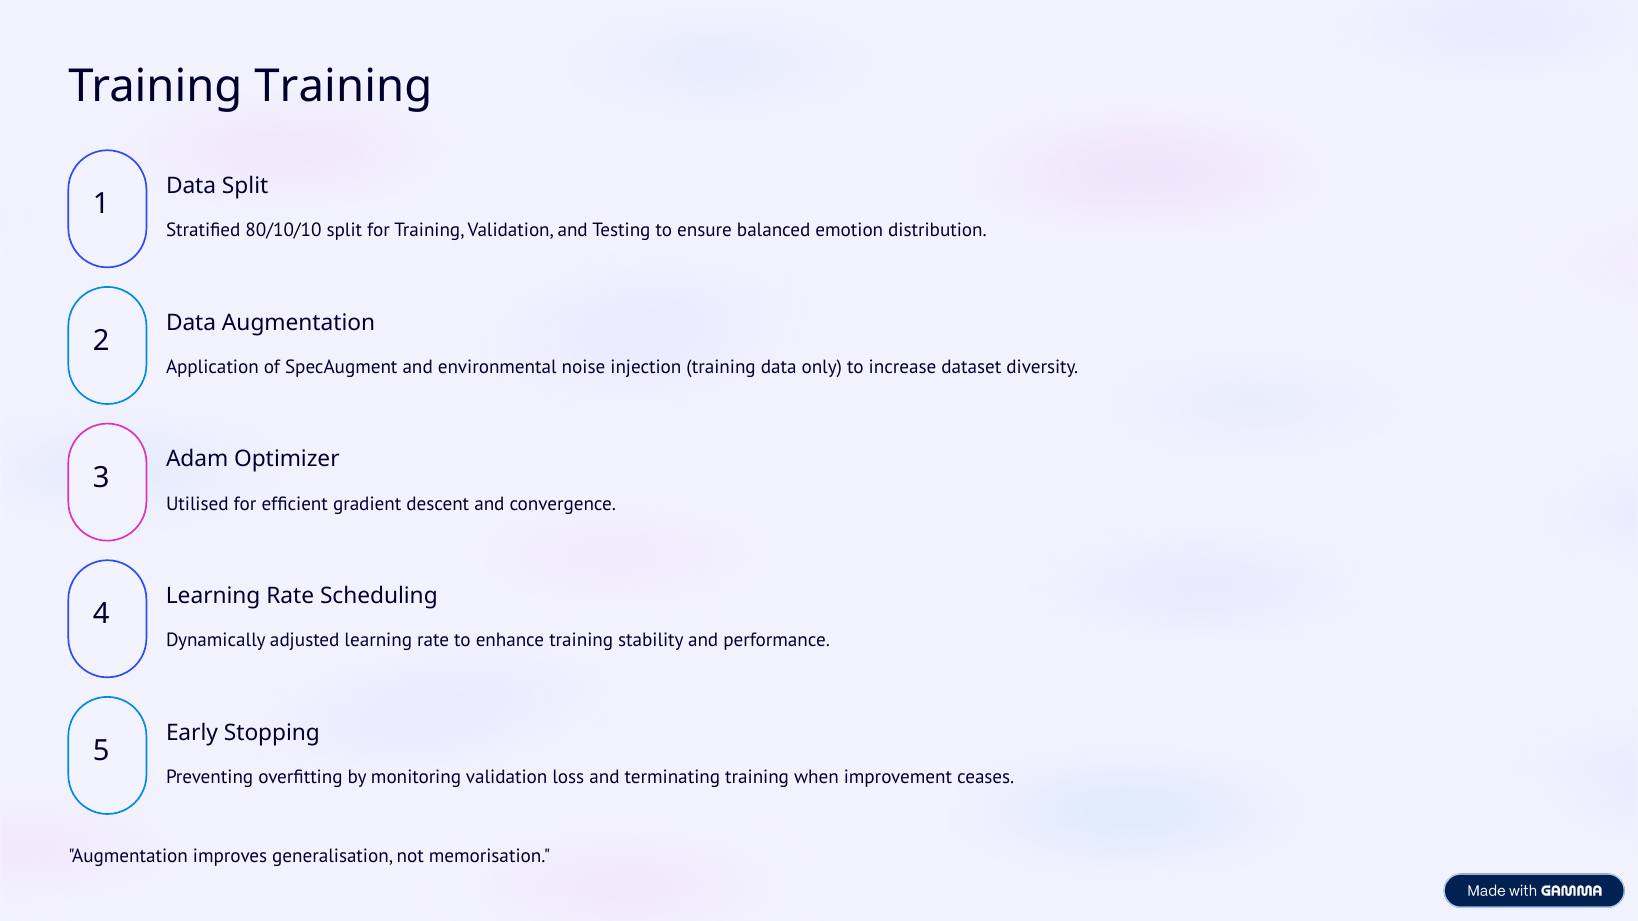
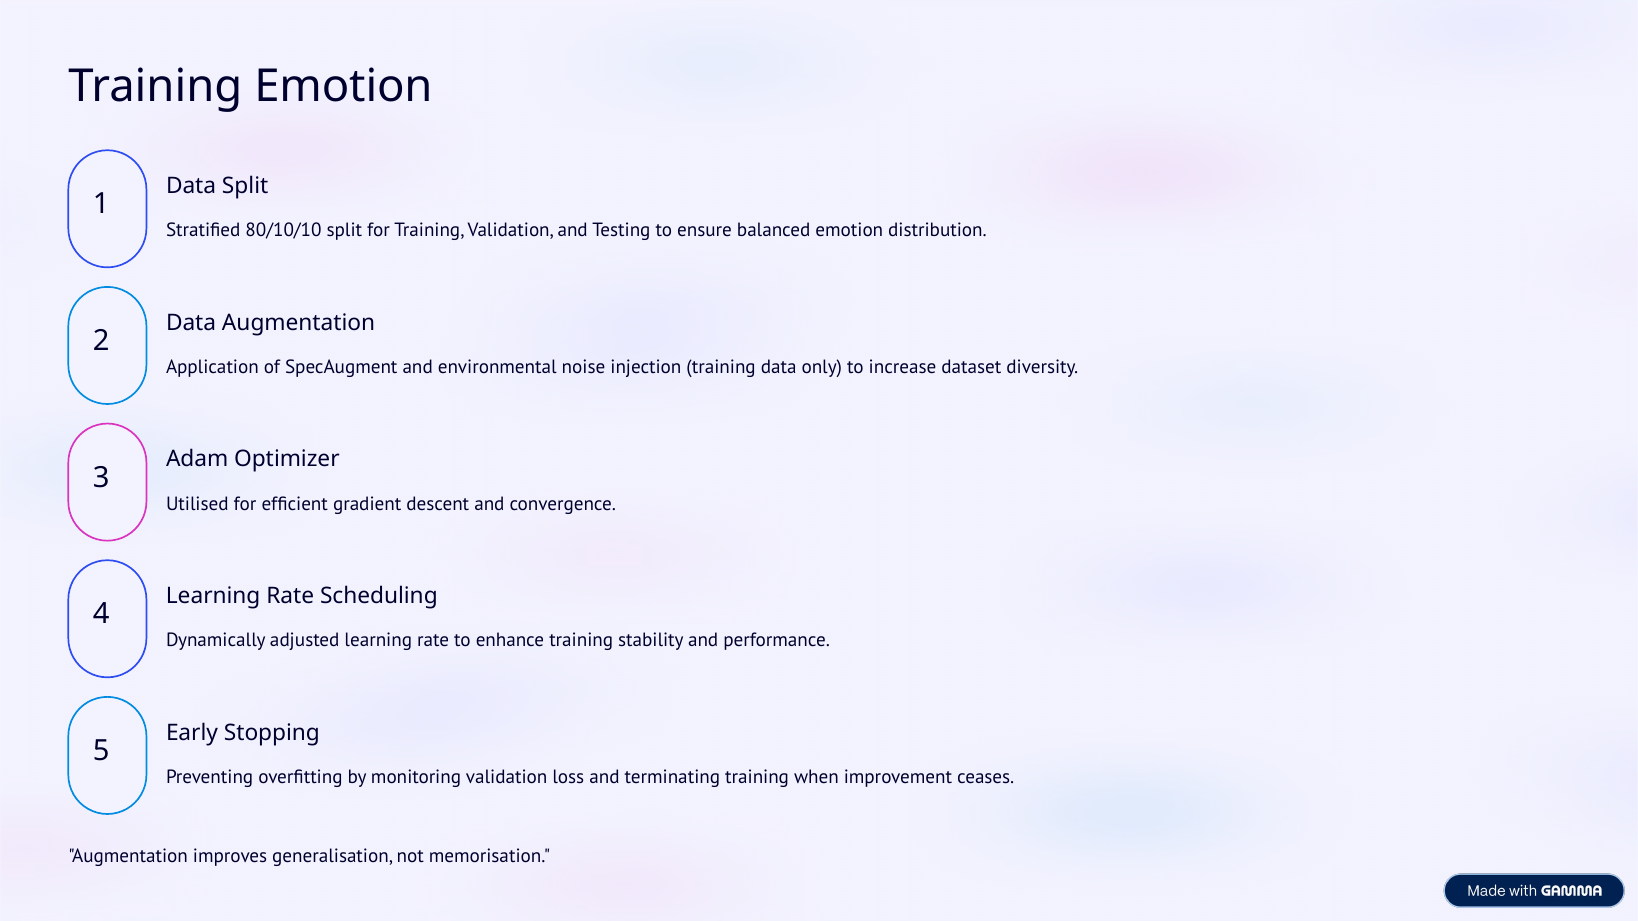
Training Training: Training -> Emotion (343, 87)
